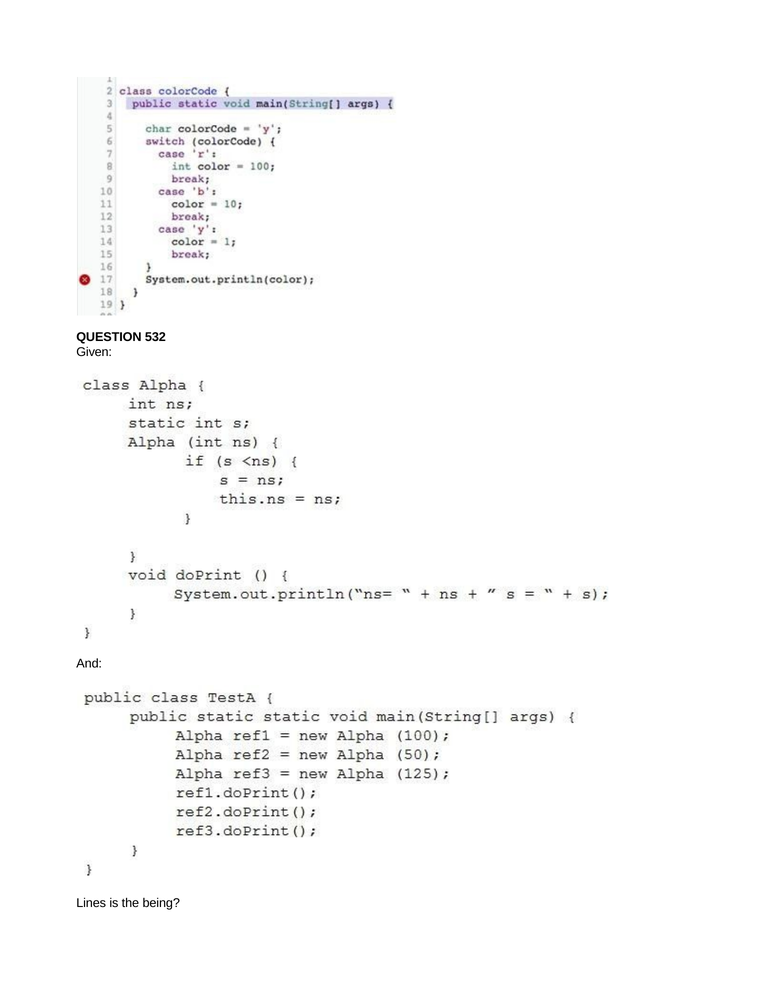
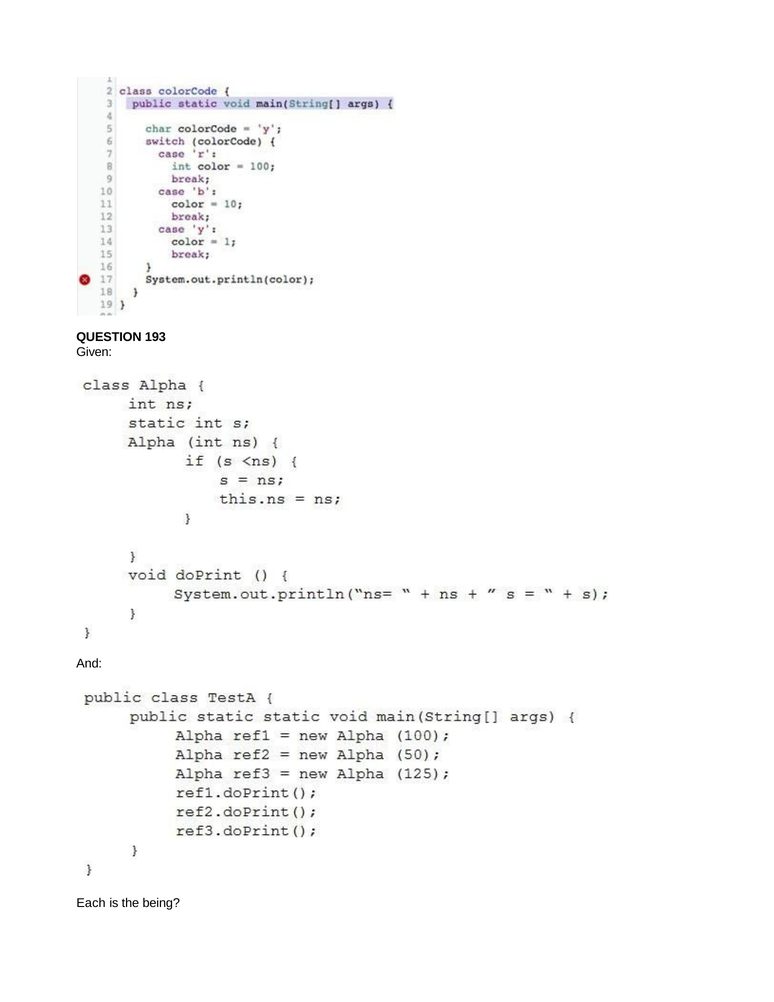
532: 532 -> 193 (155, 337)
Lines: Lines -> Each (91, 903)
